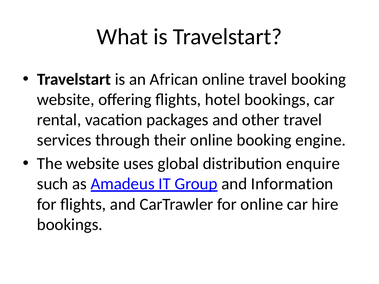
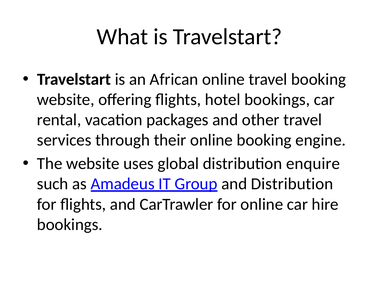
and Information: Information -> Distribution (292, 184)
